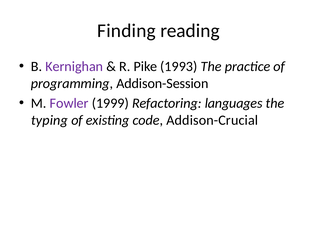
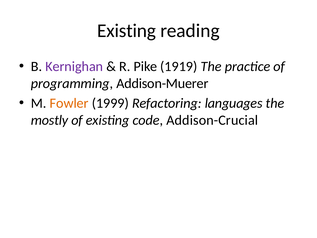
Finding: Finding -> Existing (127, 31)
1993: 1993 -> 1919 (179, 67)
Addison-Session: Addison-Session -> Addison-Muerer (162, 83)
Fowler colour: purple -> orange (69, 103)
typing: typing -> mostly (50, 120)
